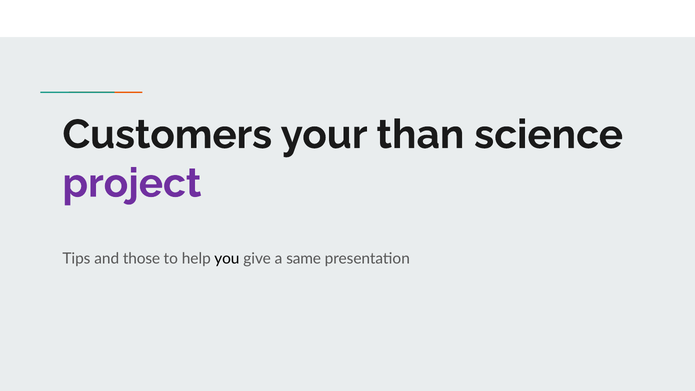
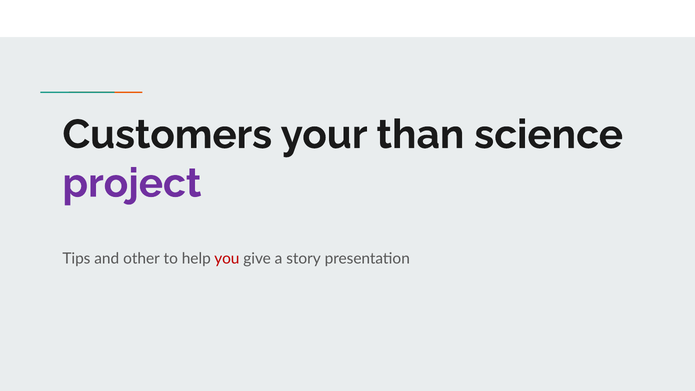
those: those -> other (141, 258)
you colour: black -> red (227, 258)
same: same -> story (304, 258)
